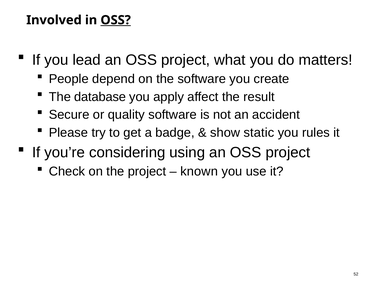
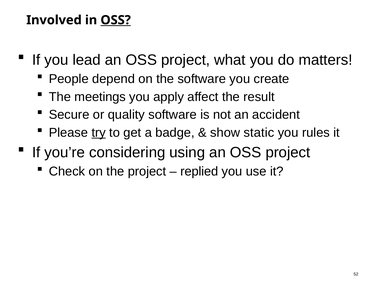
database: database -> meetings (100, 97)
try underline: none -> present (99, 133)
known: known -> replied (199, 171)
